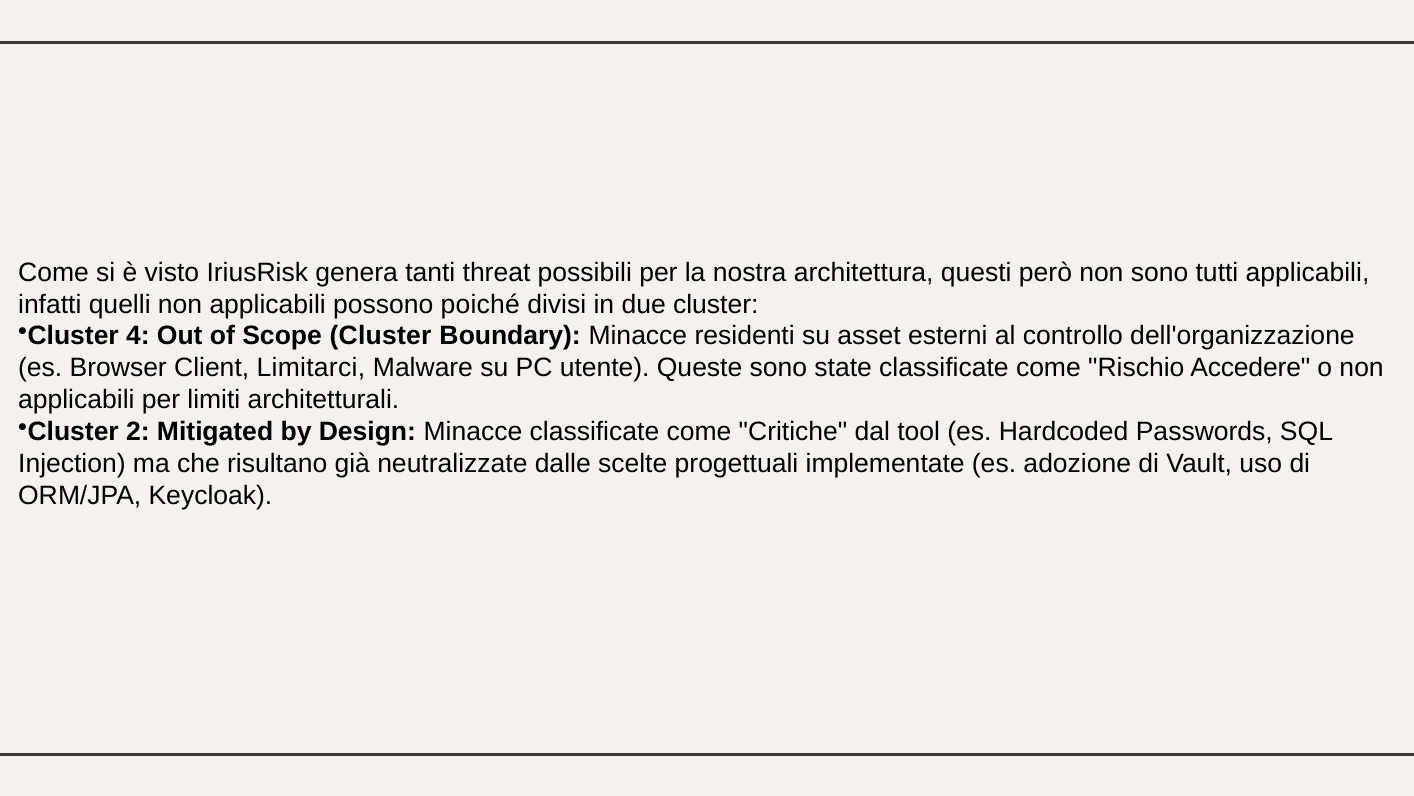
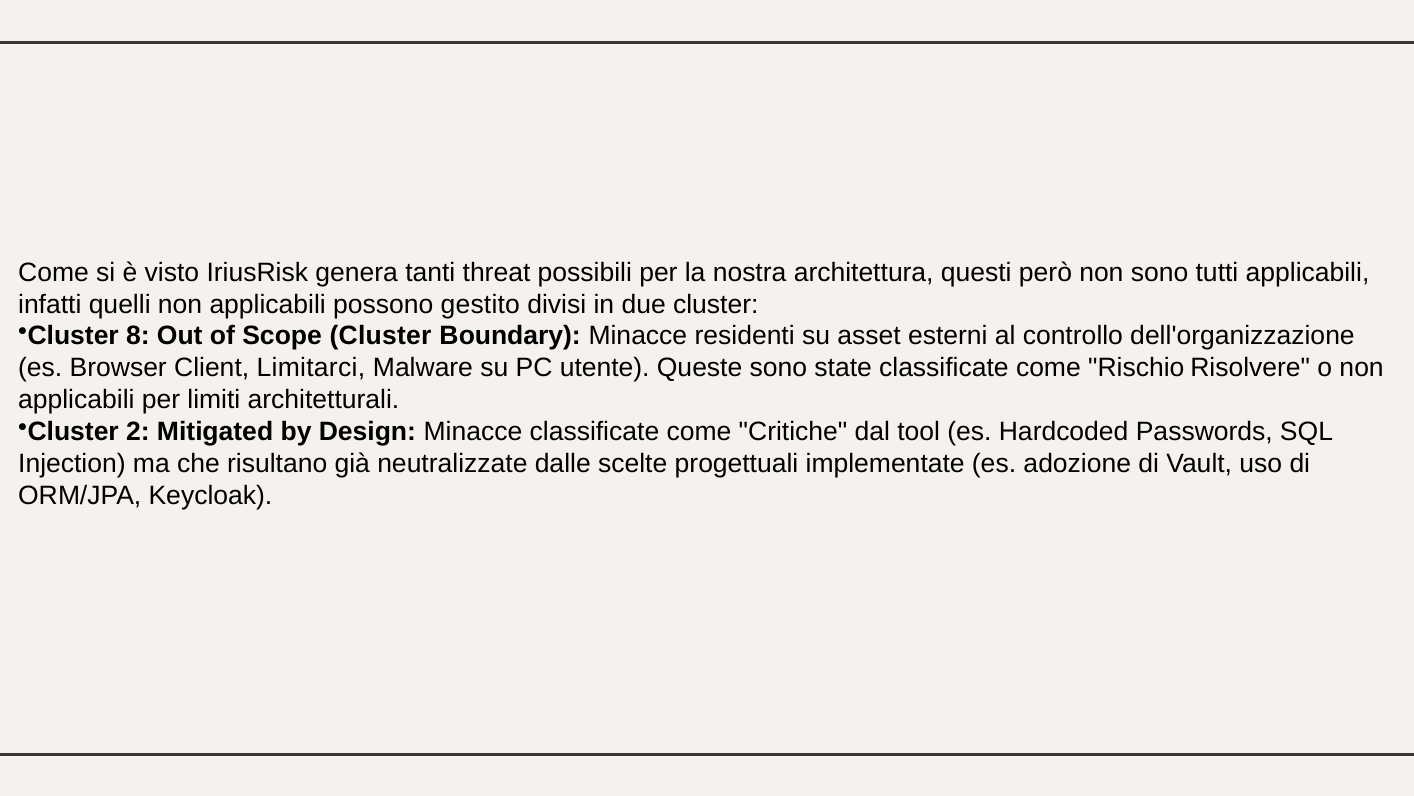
poiché: poiché -> gestito (480, 304)
4: 4 -> 8 (138, 336)
Accedere: Accedere -> Risolvere (1250, 368)
